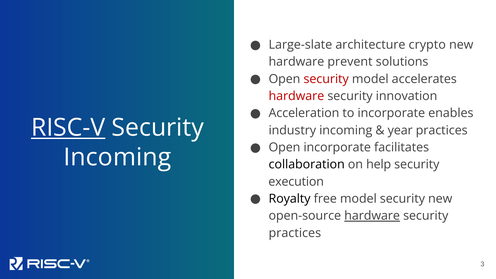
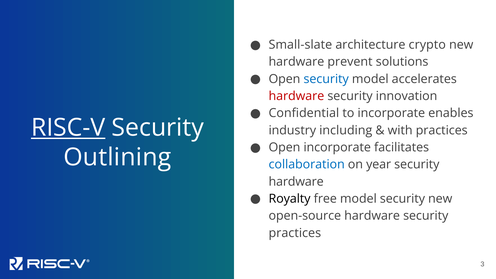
Large-slate: Large-slate -> Small-slate (300, 45)
security colour: red -> blue (326, 79)
Acceleration: Acceleration -> Confidential (304, 113)
industry incoming: incoming -> including (346, 130)
year: year -> with (400, 130)
Incoming: Incoming -> Outlining (117, 157)
collaboration colour: black -> blue (307, 165)
help: help -> year (379, 165)
execution: execution -> hardware (296, 182)
hardware underline: present -> none (372, 216)
